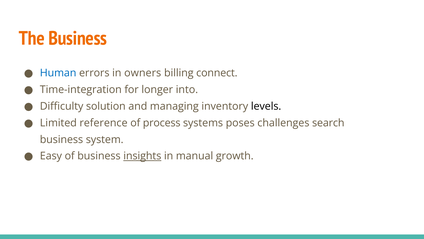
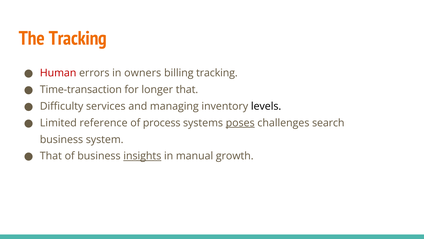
The Business: Business -> Tracking (78, 38)
Human colour: blue -> red (58, 73)
billing connect: connect -> tracking (217, 73)
Time-integration: Time-integration -> Time-transaction (81, 89)
longer into: into -> that (187, 89)
solution: solution -> services (106, 106)
poses underline: none -> present (240, 123)
Easy: Easy -> That (51, 156)
